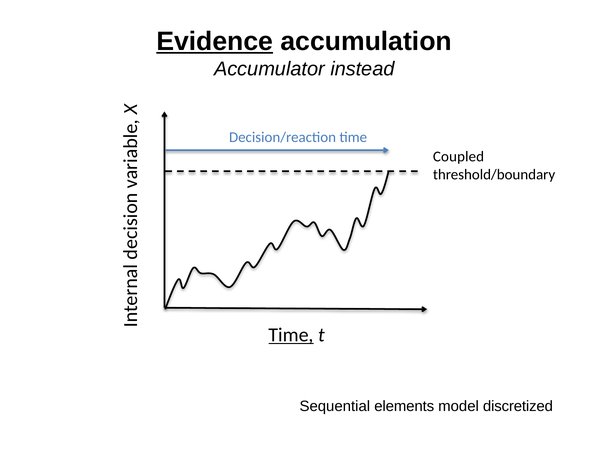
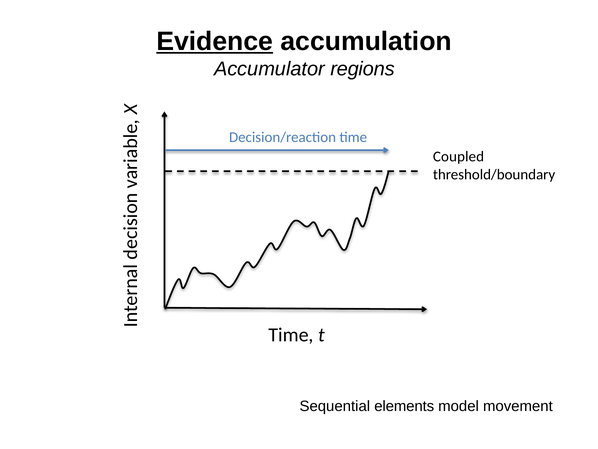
instead: instead -> regions (363, 69)
Time underline: present -> none (291, 335)
discretized: discretized -> movement (518, 406)
